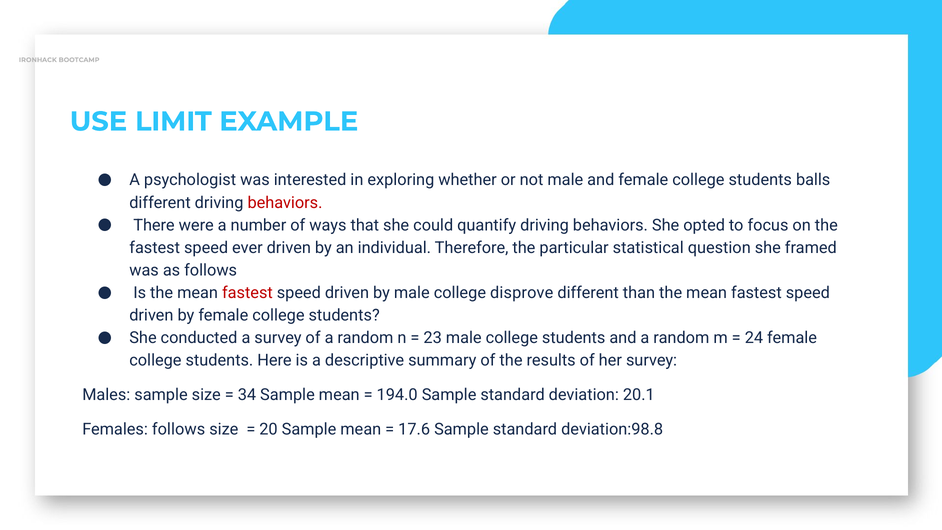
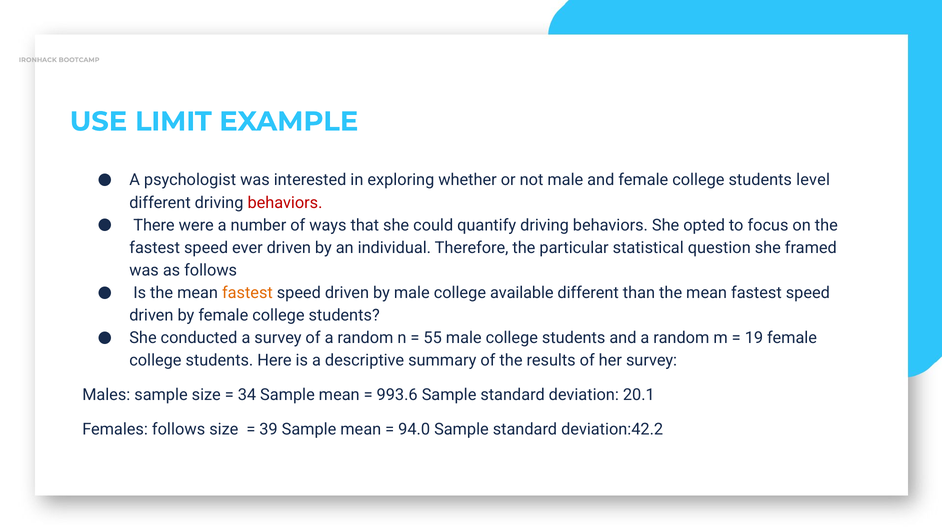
balls: balls -> level (813, 180)
fastest colour: red -> orange (247, 293)
disprove: disprove -> available (522, 293)
23: 23 -> 55 (433, 338)
24: 24 -> 19 (754, 338)
194.0: 194.0 -> 993.6 (397, 395)
20: 20 -> 39 (268, 429)
17.6: 17.6 -> 94.0 (414, 429)
deviation:98.8: deviation:98.8 -> deviation:42.2 (612, 429)
